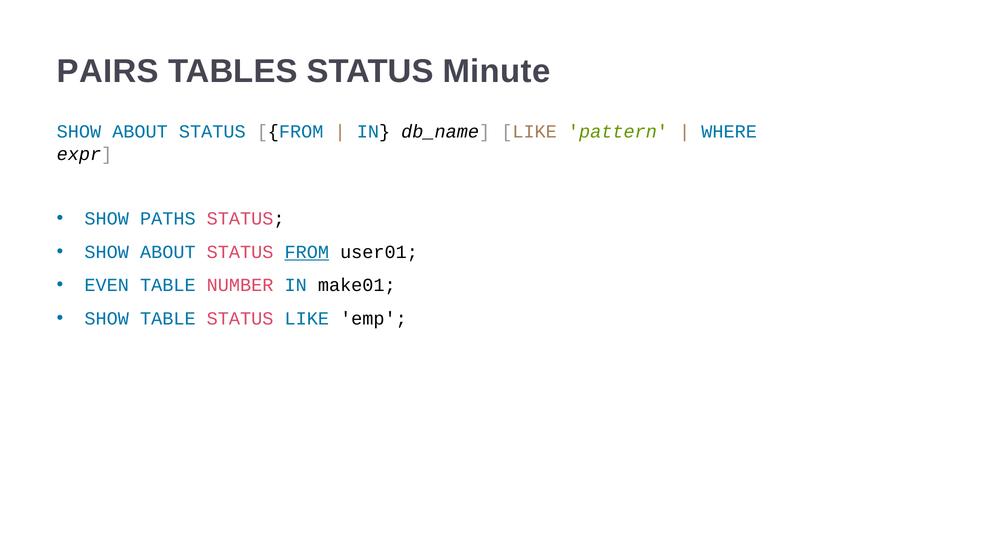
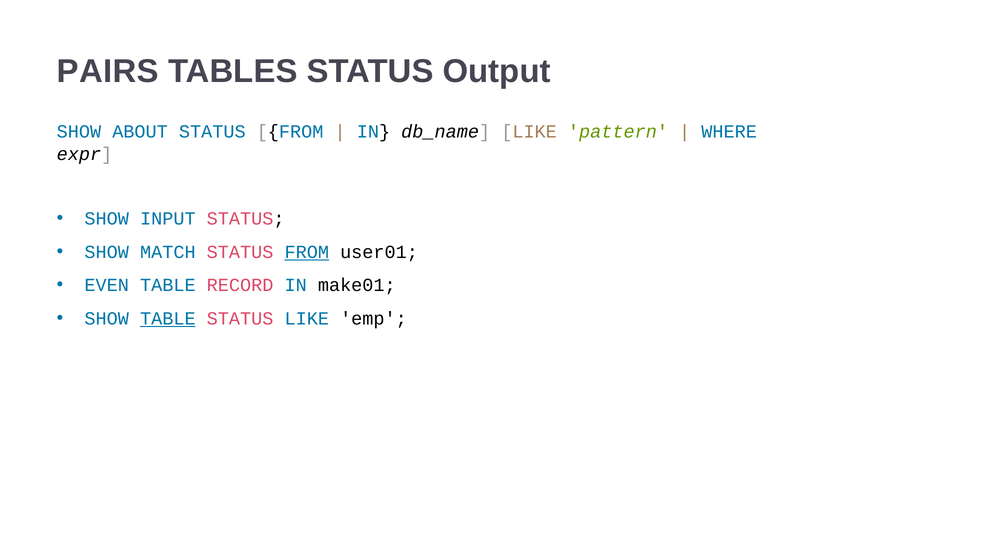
Minute: Minute -> Output (497, 71)
PATHS: PATHS -> INPUT (168, 218)
ABOUT: ABOUT -> MATCH (168, 252)
NUMBER: NUMBER -> RECORD (240, 285)
TABLE underline: none -> present (168, 318)
